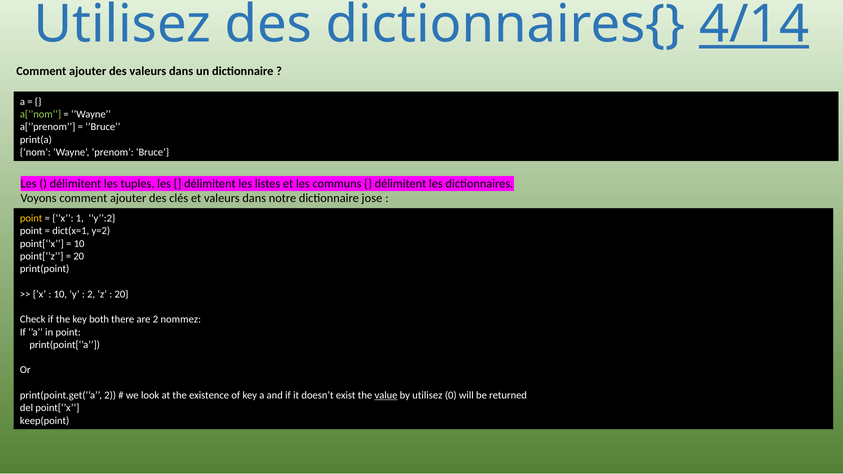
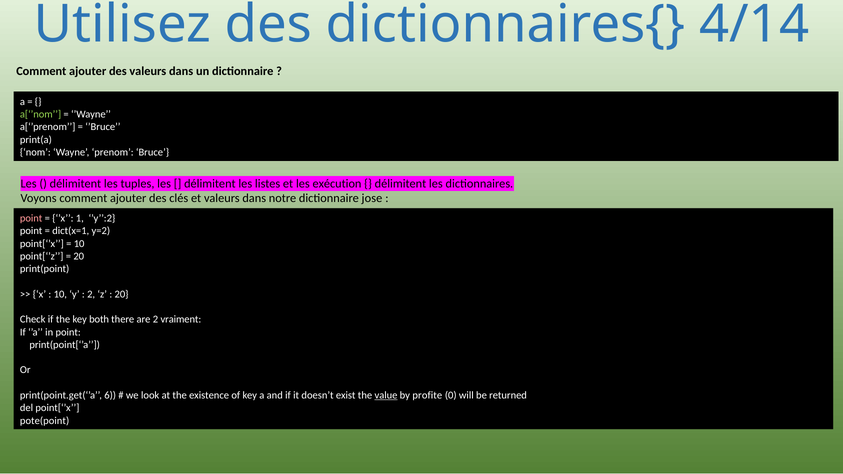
4/14 underline: present -> none (754, 24)
communs: communs -> exécution (337, 184)
point colour: yellow -> pink (31, 218)
nommez: nommez -> vraiment (181, 320)
print(point.get(‘’a 2: 2 -> 6 (110, 395)
by utilisez: utilisez -> profite (427, 395)
keep(point: keep(point -> pote(point (45, 421)
